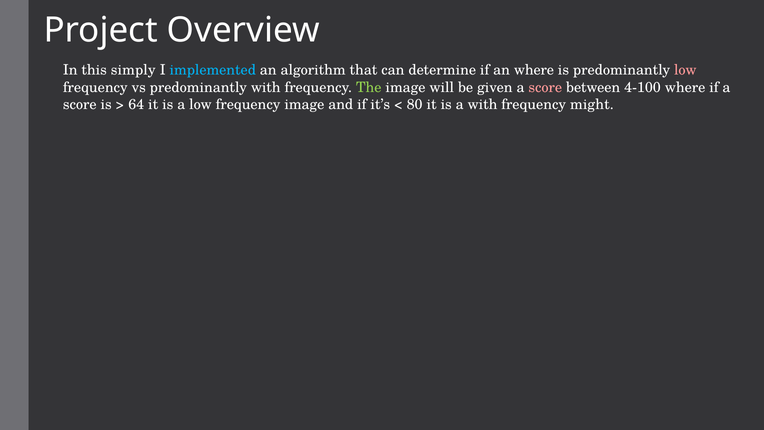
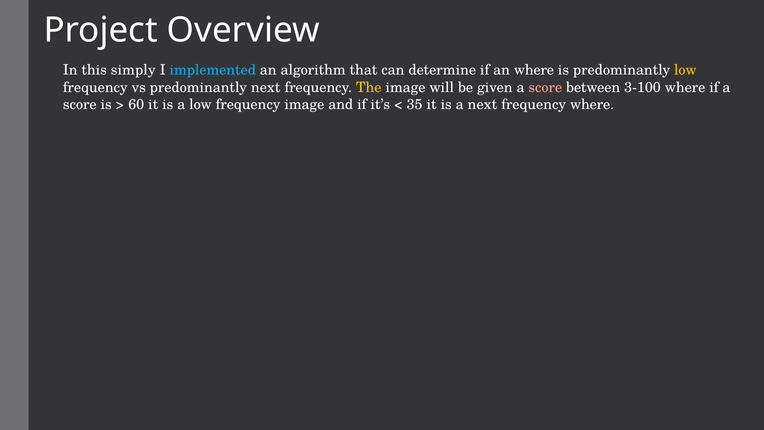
low colour: pink -> yellow (685, 70)
predominantly with: with -> next (266, 87)
The colour: light green -> yellow (369, 87)
4-100: 4-100 -> 3-100 (643, 87)
64: 64 -> 60 (136, 105)
80: 80 -> 35 (415, 105)
a with: with -> next (482, 105)
frequency might: might -> where (592, 105)
